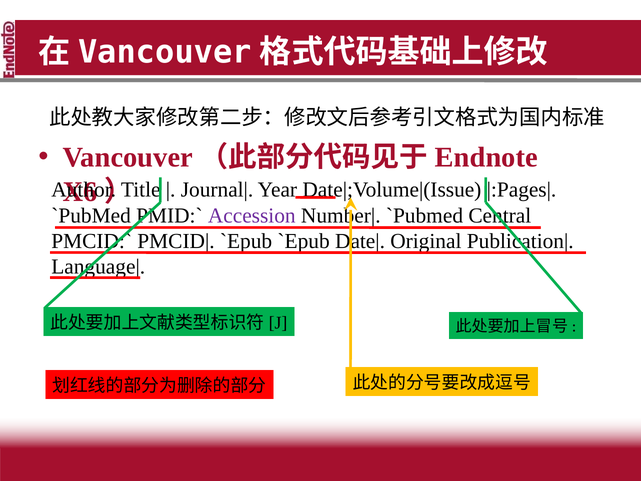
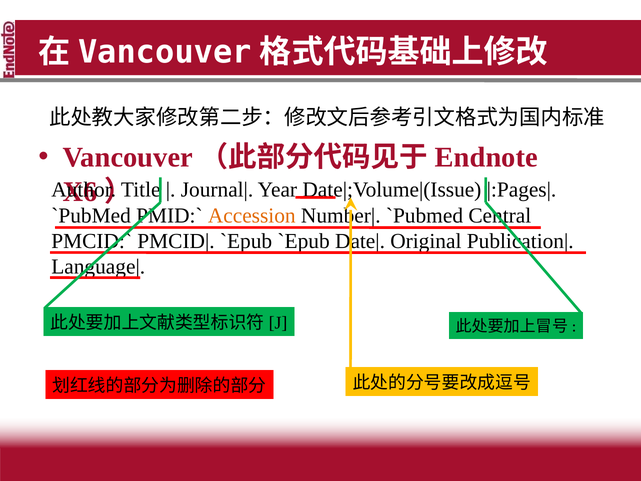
Accession colour: purple -> orange (252, 215)
